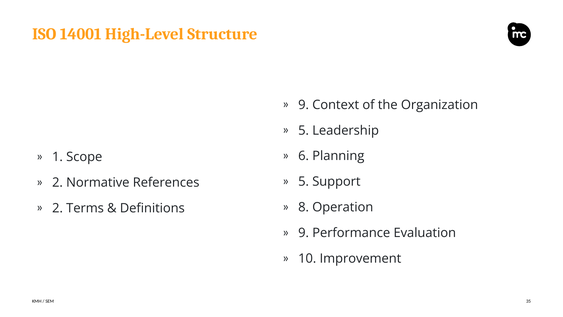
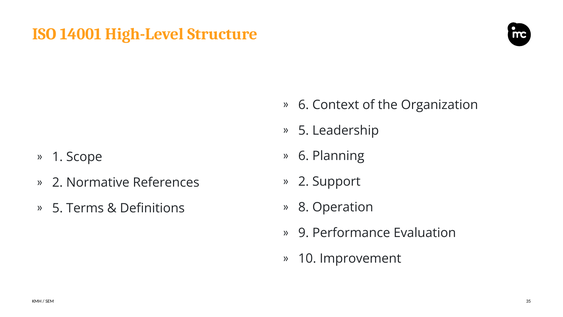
9: 9 -> 6 (304, 105)
5: 5 -> 2 (304, 181)
2: 2 -> 5 (58, 208)
